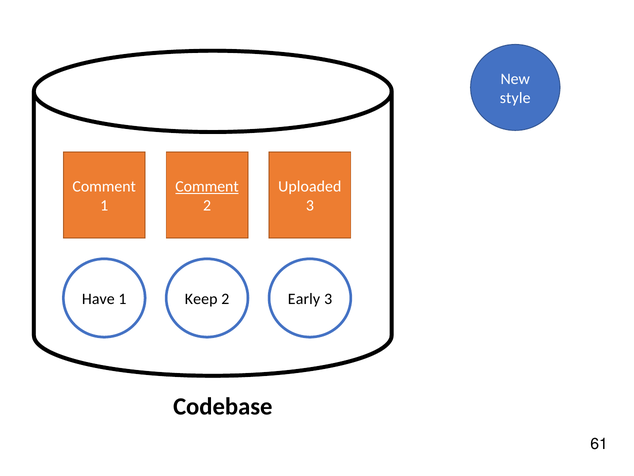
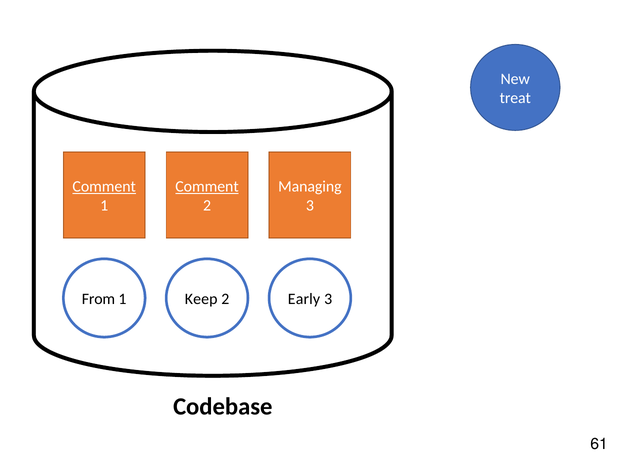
style: style -> treat (515, 98)
Comment underline: none -> present (104, 186)
Uploaded: Uploaded -> Managing (310, 186)
Have: Have -> From (98, 299)
